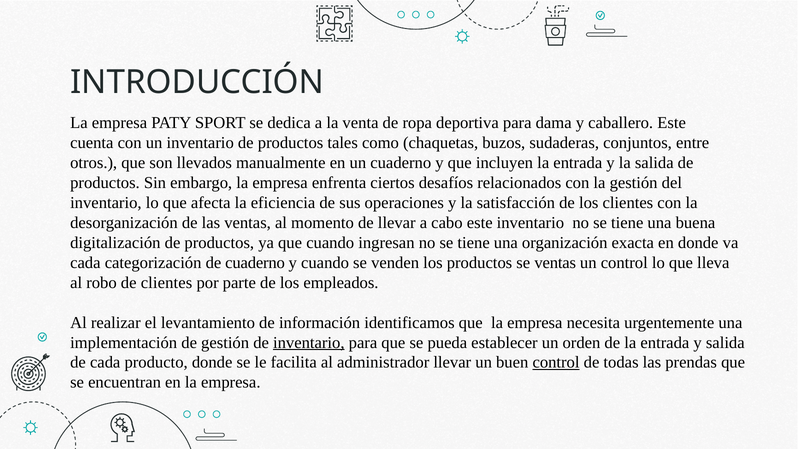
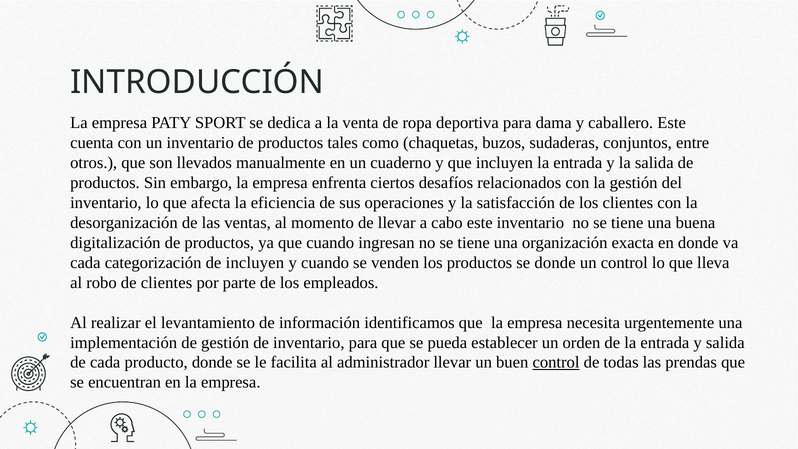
de cuaderno: cuaderno -> incluyen (255, 263)
se ventas: ventas -> donde (555, 263)
inventario underline: present -> none (309, 342)
